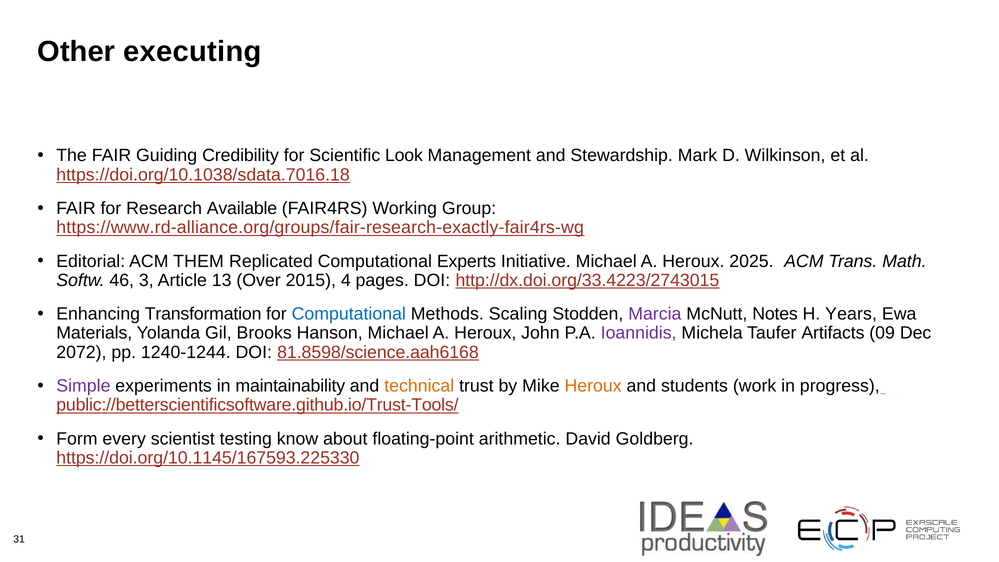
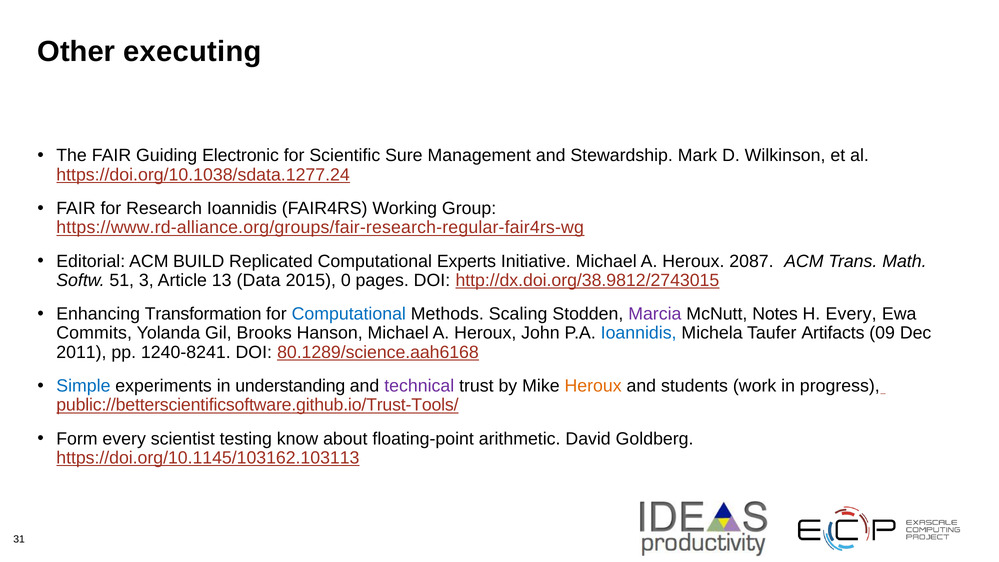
Credibility: Credibility -> Electronic (241, 156)
Look: Look -> Sure (404, 156)
https://doi.org/10.1038/sdata.7016.18: https://doi.org/10.1038/sdata.7016.18 -> https://doi.org/10.1038/sdata.1277.24 (203, 175)
Research Available: Available -> Ioannidis (242, 208)
https://www.rd-alliance.org/groups/fair-research-exactly-fair4rs-wg: https://www.rd-alliance.org/groups/fair-research-exactly-fair4rs-wg -> https://www.rd-alliance.org/groups/fair-research-regular-fair4rs-wg (320, 228)
THEM: THEM -> BUILD (199, 261)
2025: 2025 -> 2087 (751, 261)
46: 46 -> 51 (122, 280)
Over: Over -> Data (258, 280)
4: 4 -> 0 (346, 280)
http://dx.doi.org/33.4223/2743015: http://dx.doi.org/33.4223/2743015 -> http://dx.doi.org/38.9812/2743015 (587, 280)
H Years: Years -> Every (851, 314)
Materials: Materials -> Commits (94, 333)
Ioannidis colour: purple -> blue (639, 333)
2072: 2072 -> 2011 (81, 352)
1240-1244: 1240-1244 -> 1240-8241 (186, 352)
81.8598/science.aah6168: 81.8598/science.aah6168 -> 80.1289/science.aah6168 (378, 352)
Simple colour: purple -> blue (83, 386)
maintainability: maintainability -> understanding (290, 386)
technical colour: orange -> purple (419, 386)
https://doi.org/10.1145/167593.225330: https://doi.org/10.1145/167593.225330 -> https://doi.org/10.1145/103162.103113 (208, 458)
